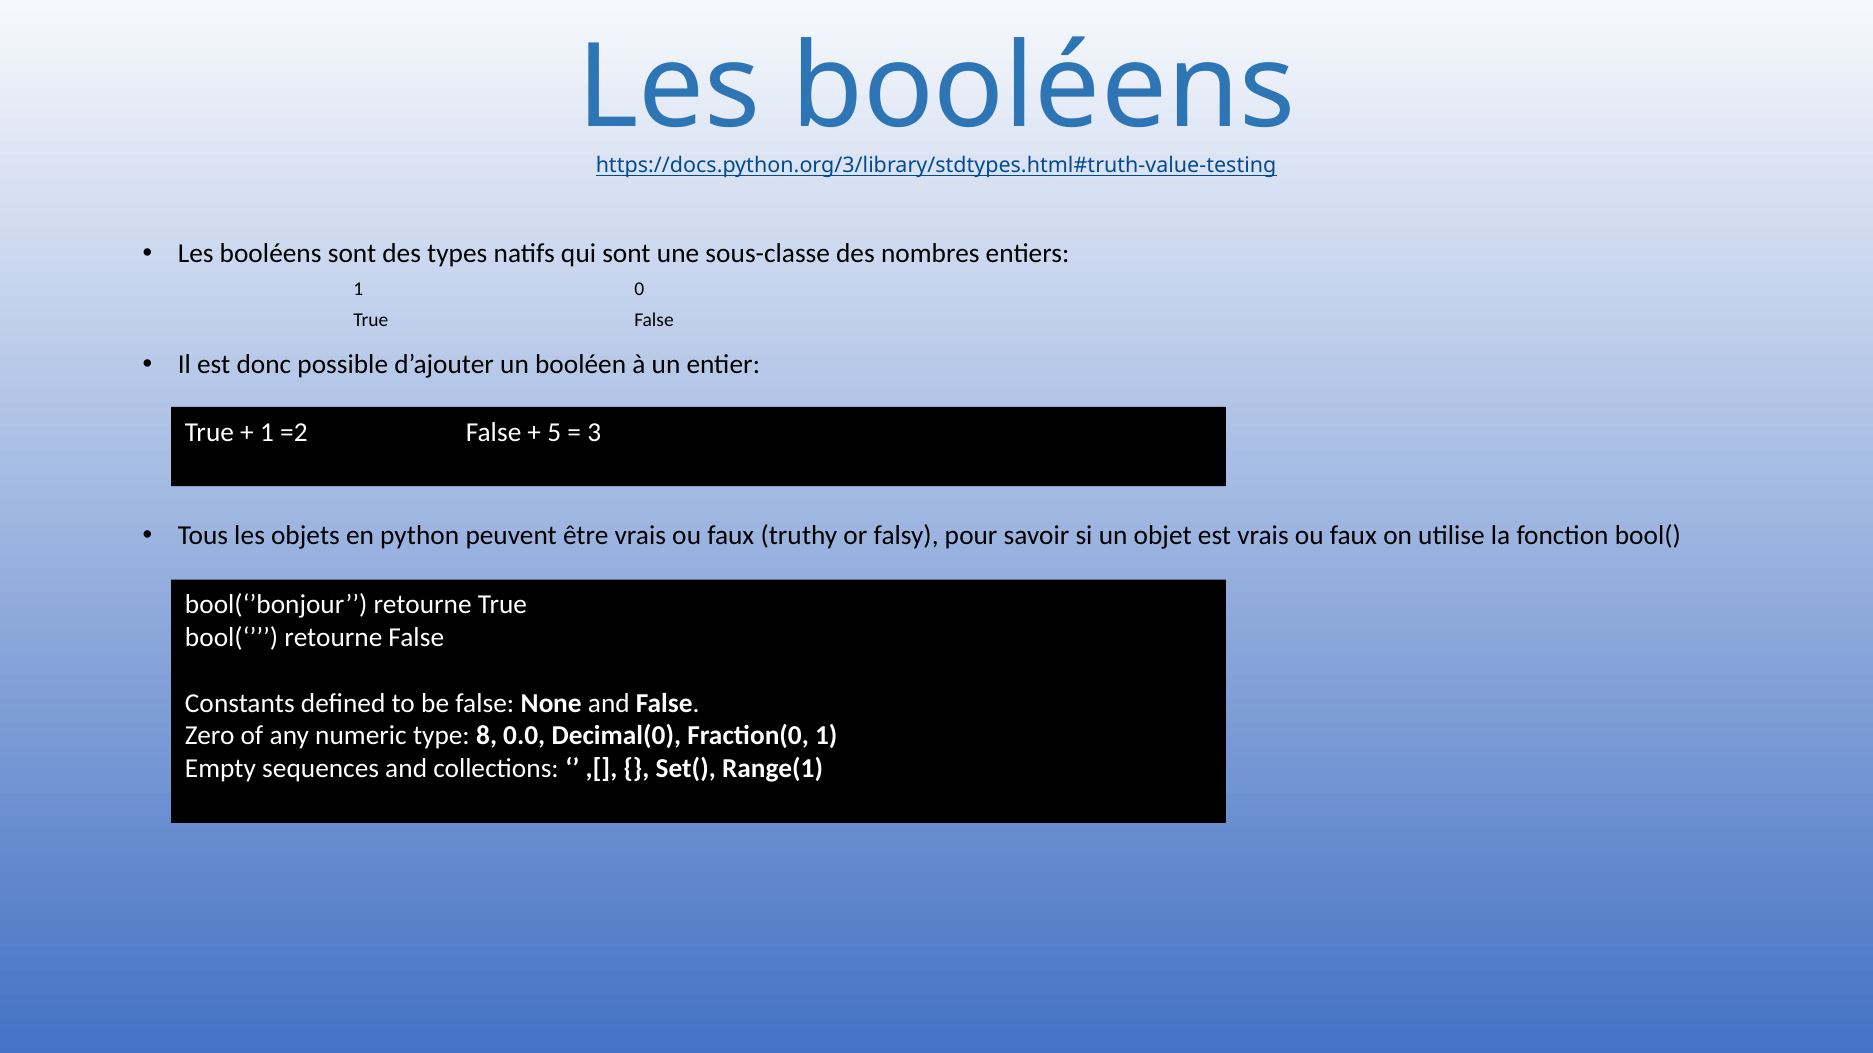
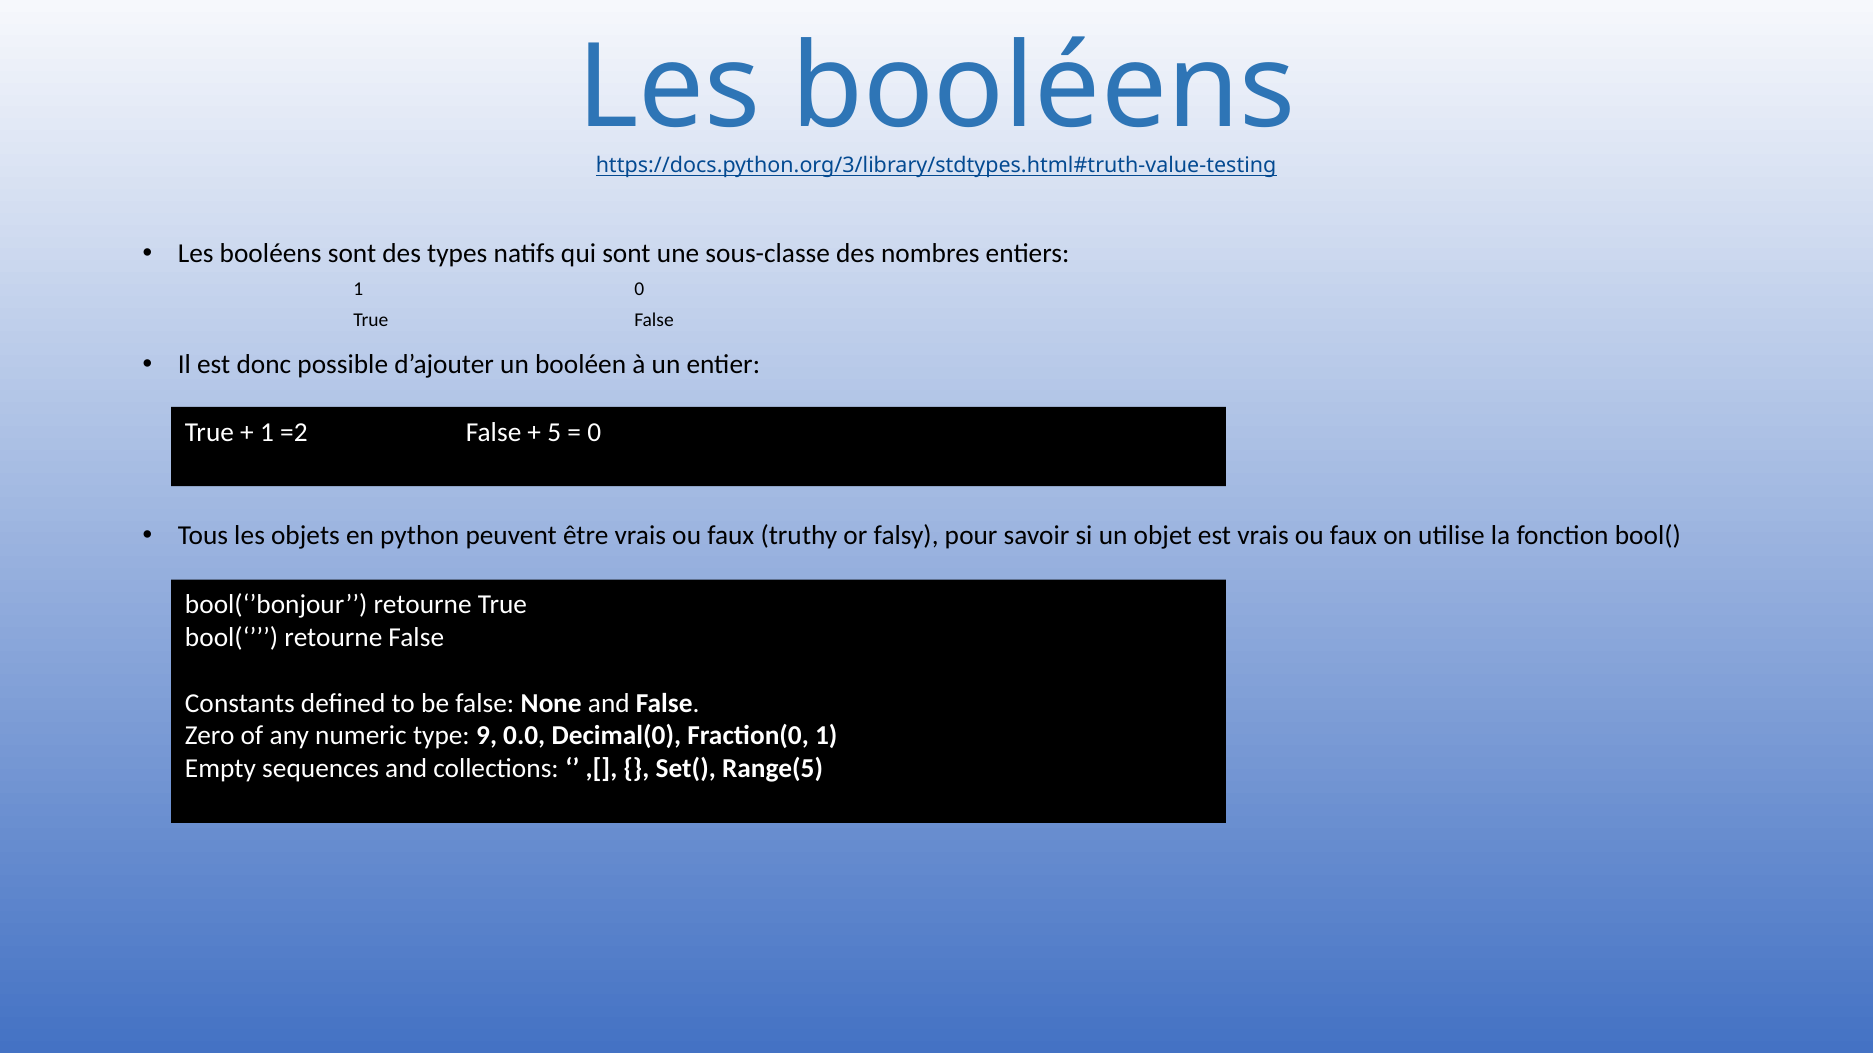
3: 3 -> 0 (594, 432)
8: 8 -> 9 (487, 736)
Range(1: Range(1 -> Range(5 (773, 769)
